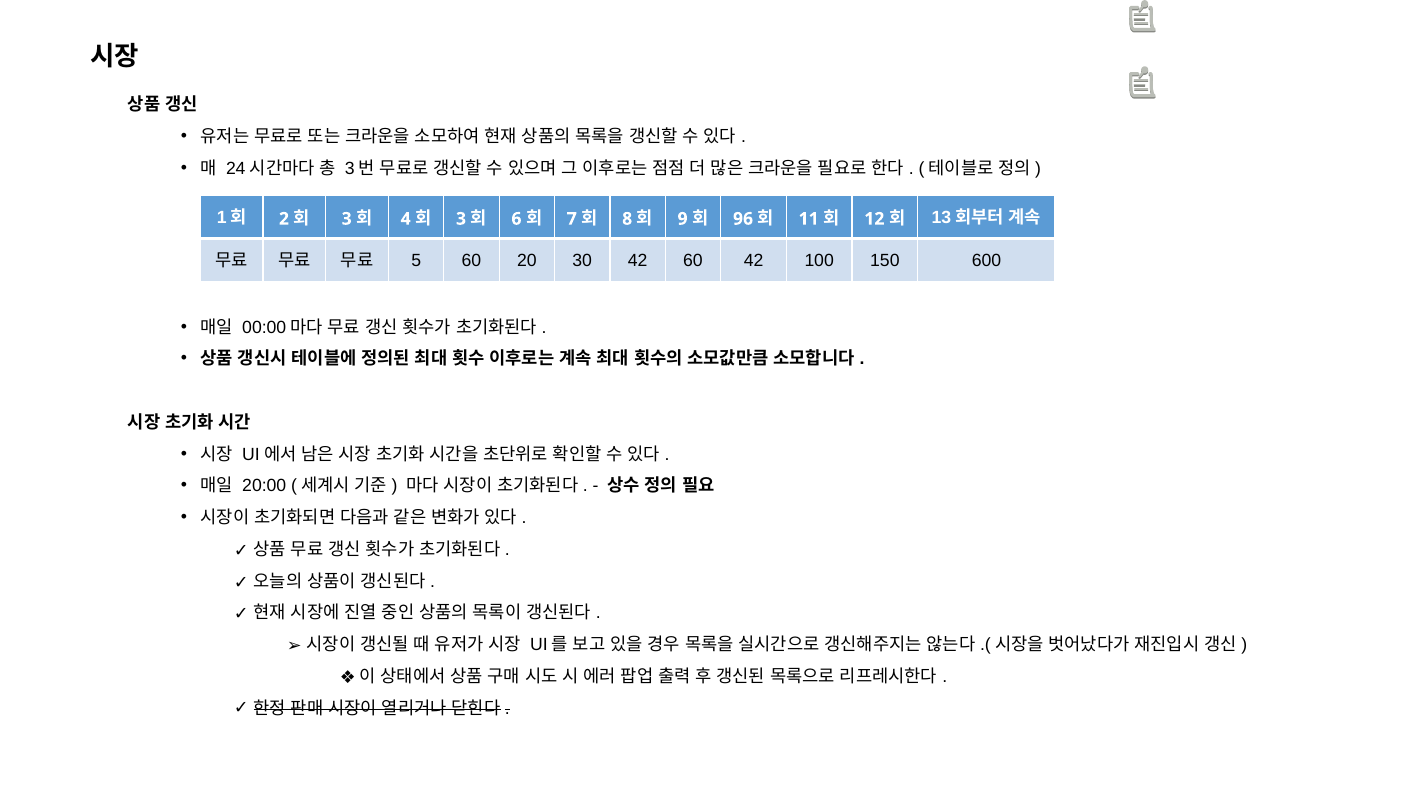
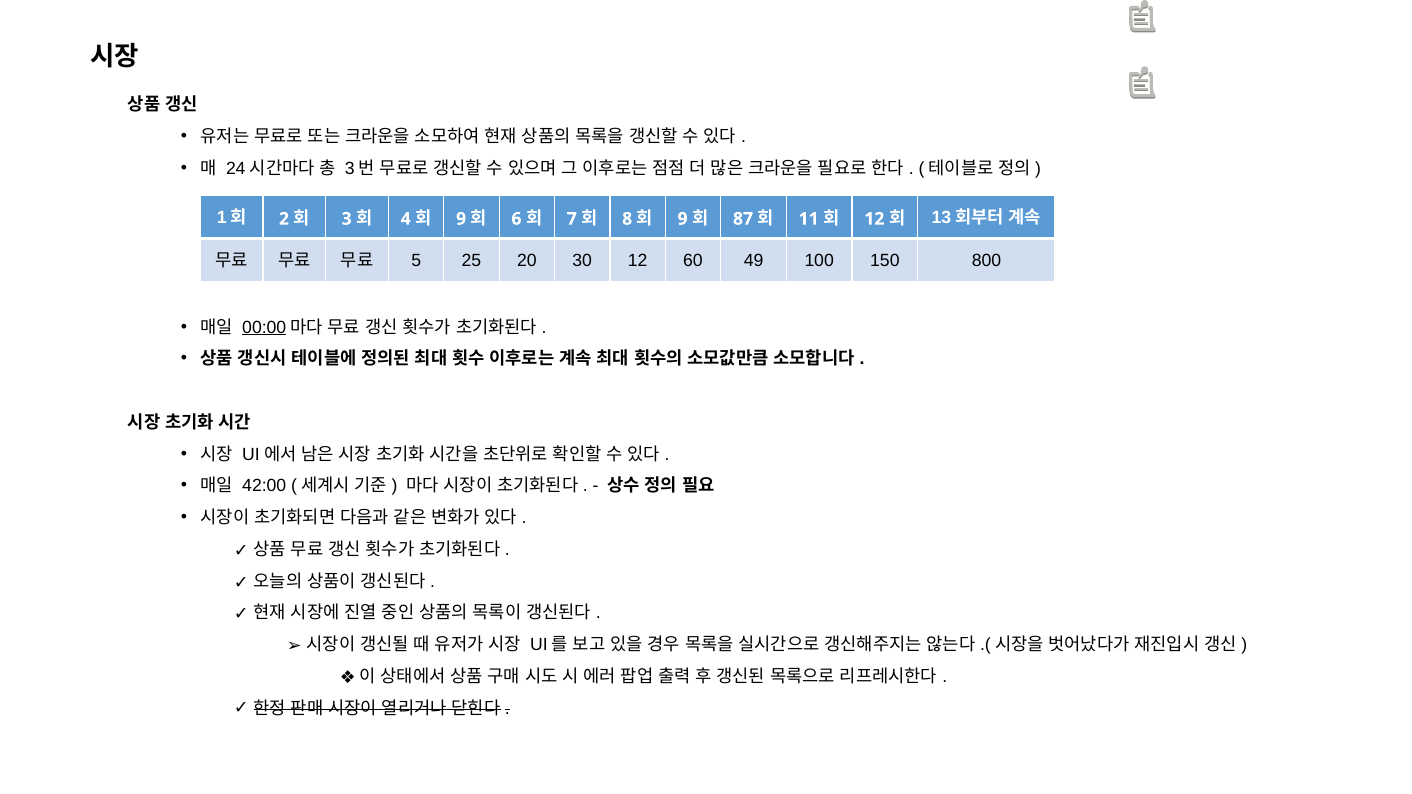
3: 3 -> 9 (461, 219)
96: 96 -> 87 (743, 219)
5 60: 60 -> 25 (472, 260)
30 42: 42 -> 12 (638, 260)
60 42: 42 -> 49 (754, 260)
600: 600 -> 800 (986, 260)
00:00 underline: none -> present (264, 327)
20:00: 20:00 -> 42:00 (264, 486)
